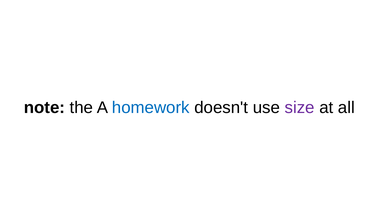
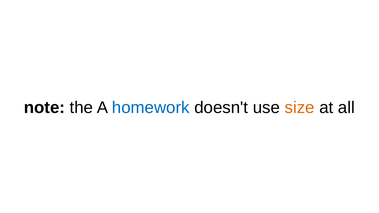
size colour: purple -> orange (300, 108)
